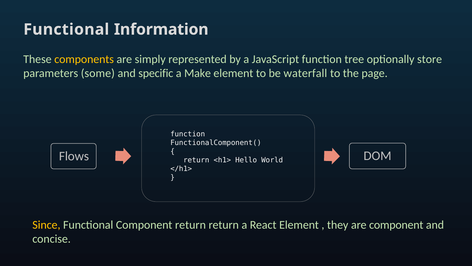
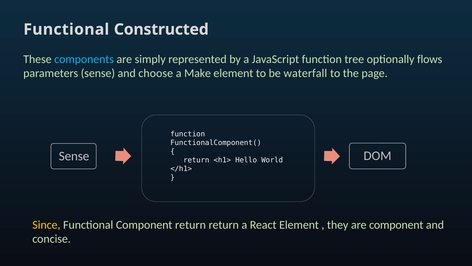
Information: Information -> Constructed (161, 29)
components colour: yellow -> light blue (84, 59)
store: store -> flows (430, 59)
parameters some: some -> sense (98, 73)
specific: specific -> choose (156, 73)
Flows: Flows -> Sense (74, 156)
